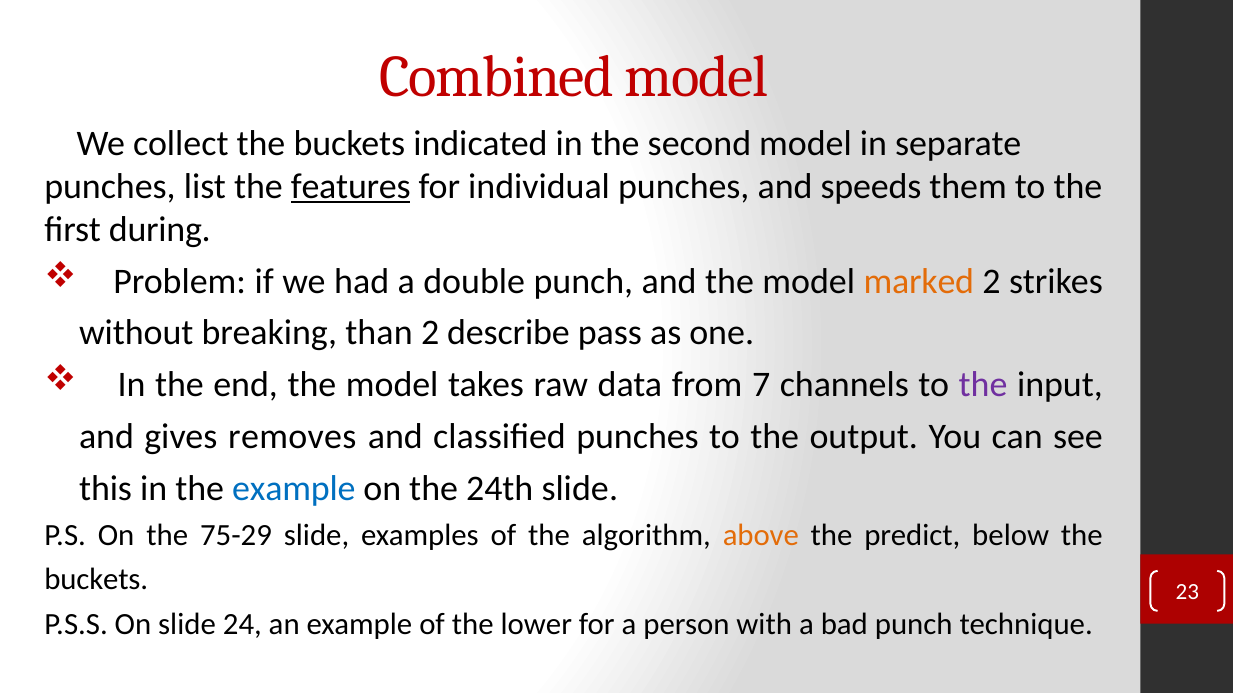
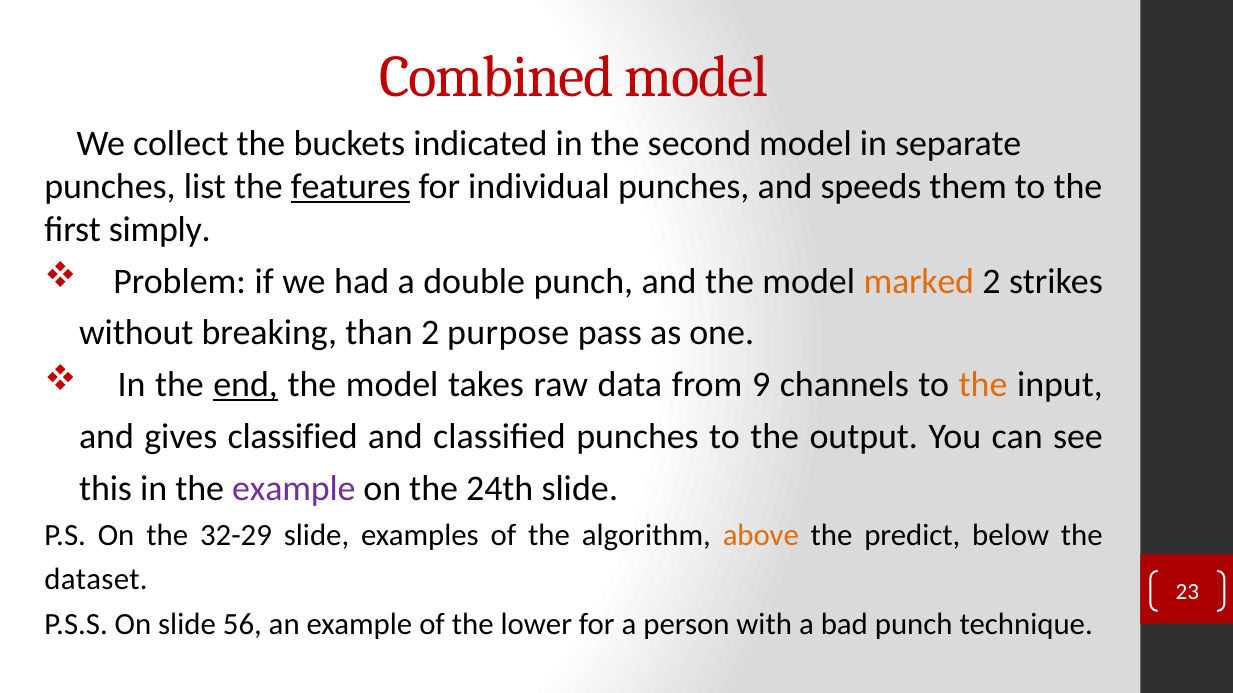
during: during -> simply (160, 230)
describe: describe -> purpose (508, 333)
end underline: none -> present (246, 385)
7: 7 -> 9 (761, 385)
the colour: purple -> orange (983, 385)
gives removes: removes -> classified (293, 437)
example colour: blue -> purple (294, 489)
75-29: 75-29 -> 32-29 (236, 536)
buckets: buckets -> dataset (96, 580)
24: 24 -> 56 (242, 625)
